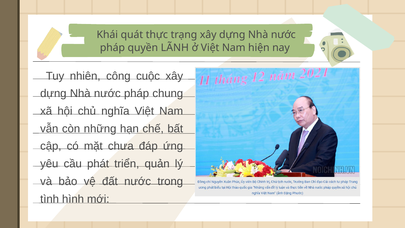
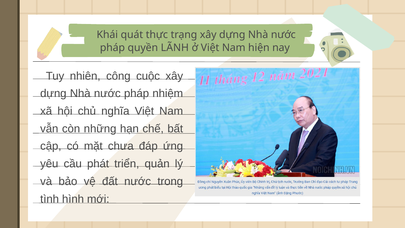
chung: chung -> nhiệm (168, 94)
